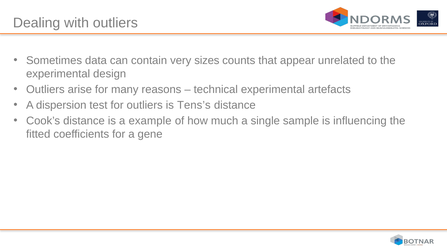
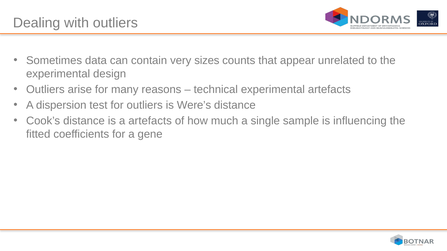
Tens’s: Tens’s -> Were’s (194, 105)
a example: example -> artefacts (150, 121)
